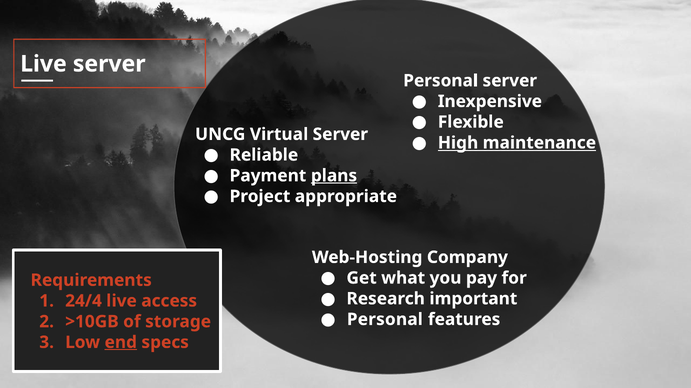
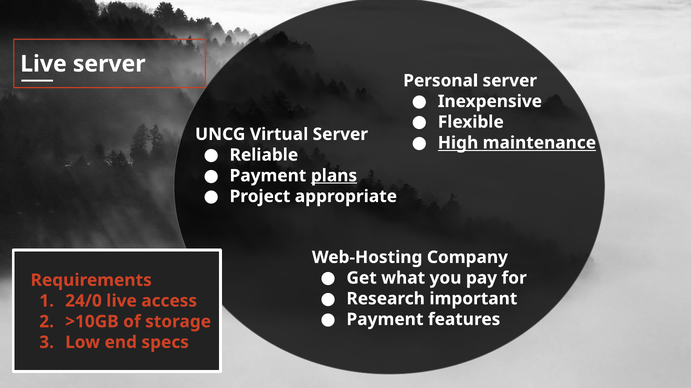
24/4: 24/4 -> 24/0 (84, 301)
Personal: Personal -> Payment (385, 320)
end underline: present -> none (121, 343)
